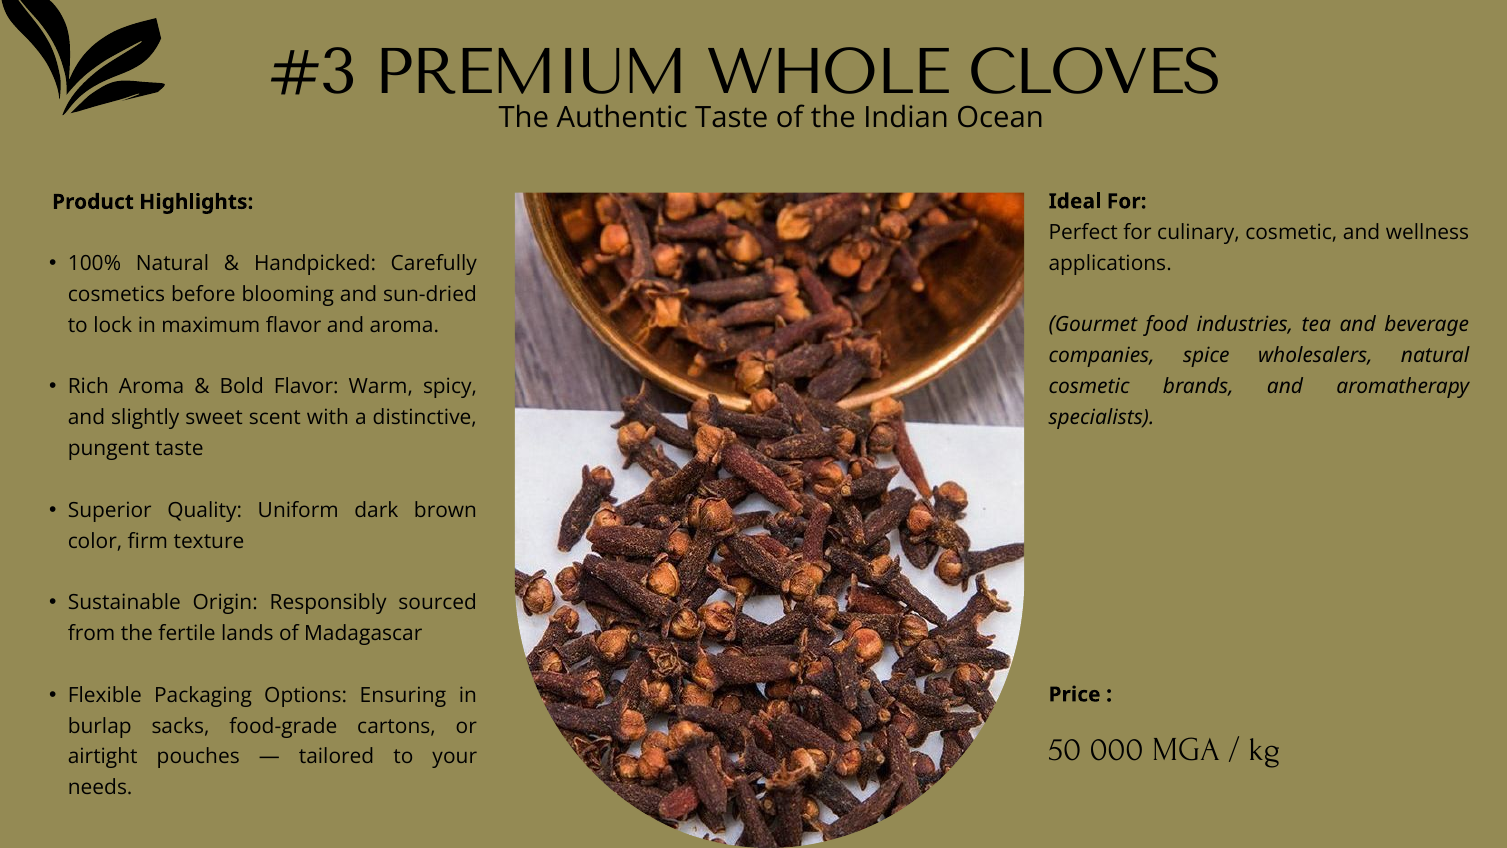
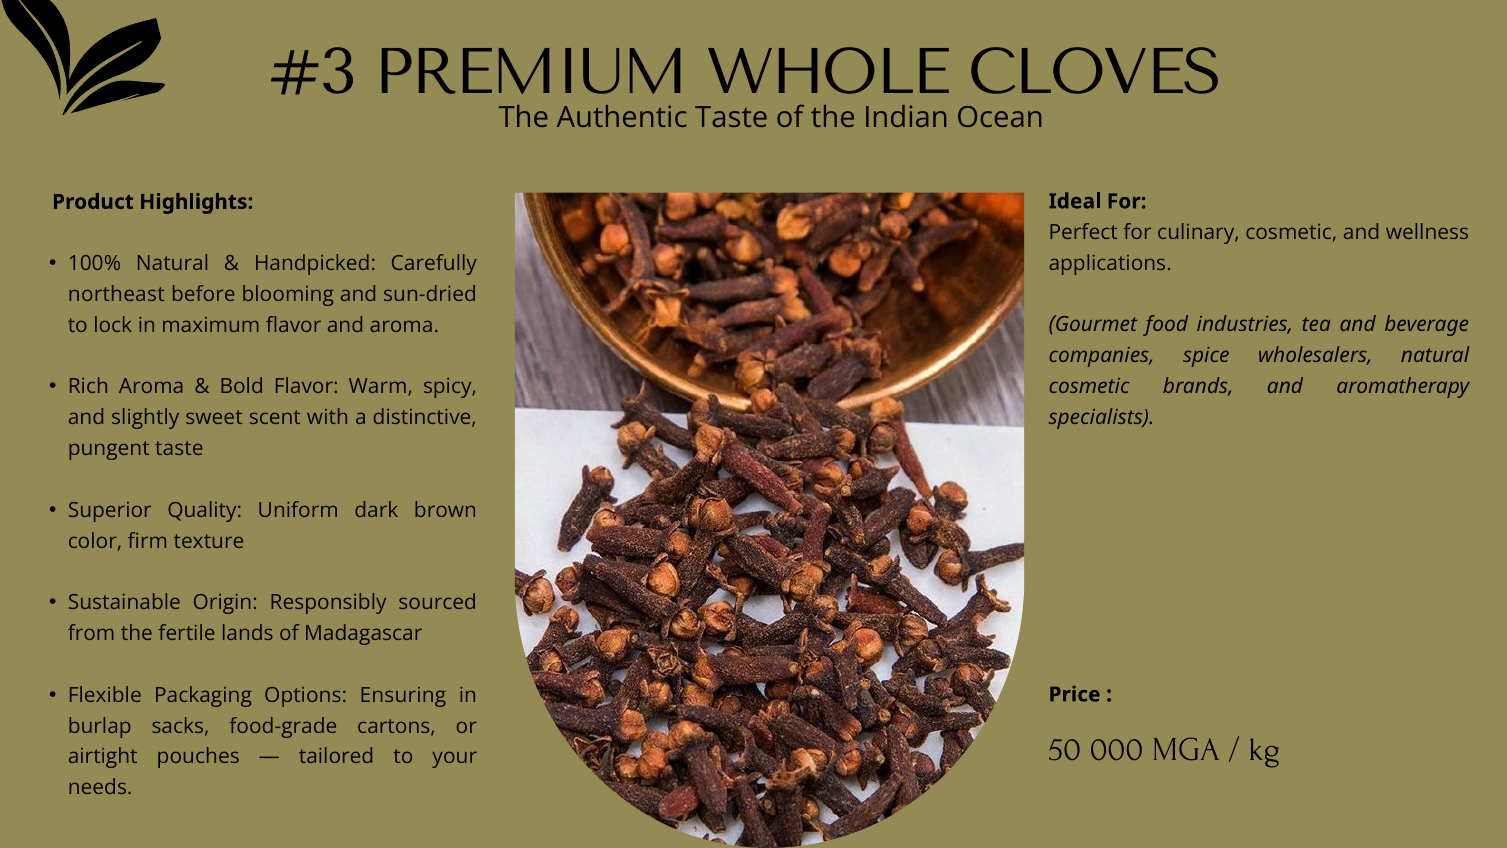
cosmetics: cosmetics -> northeast (116, 294)
